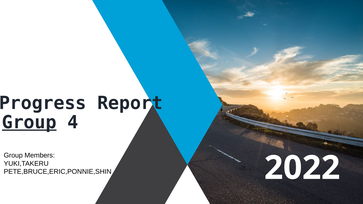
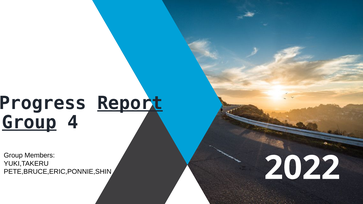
Report underline: none -> present (130, 103)
